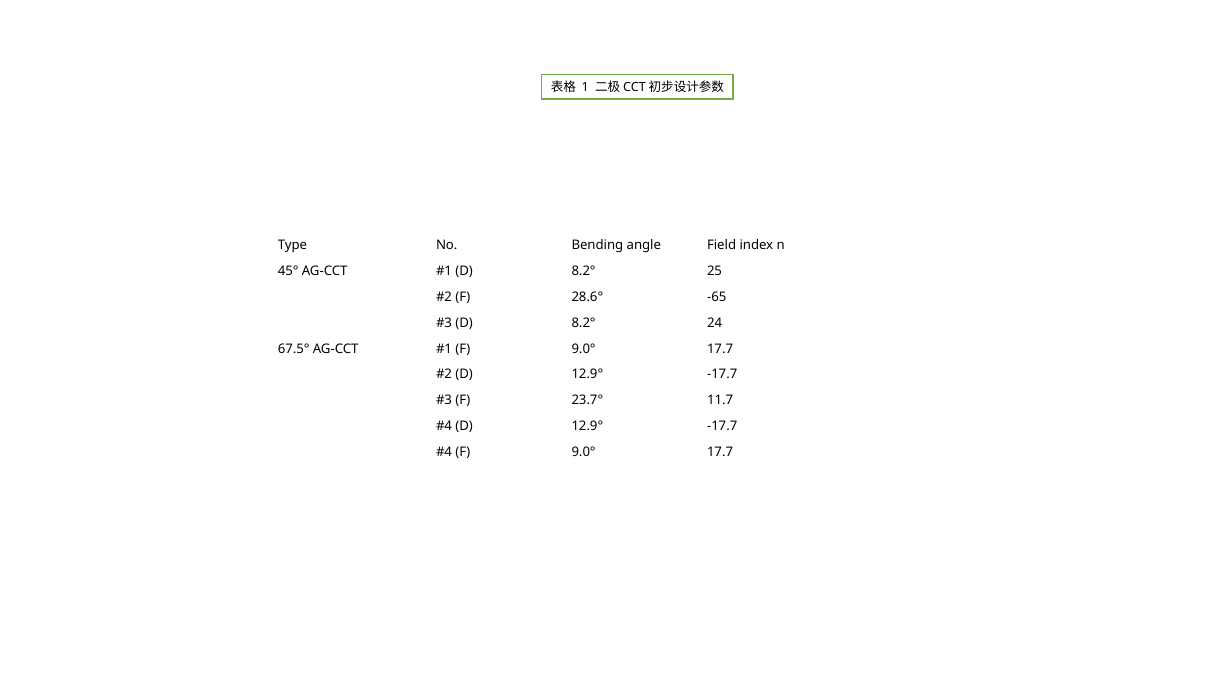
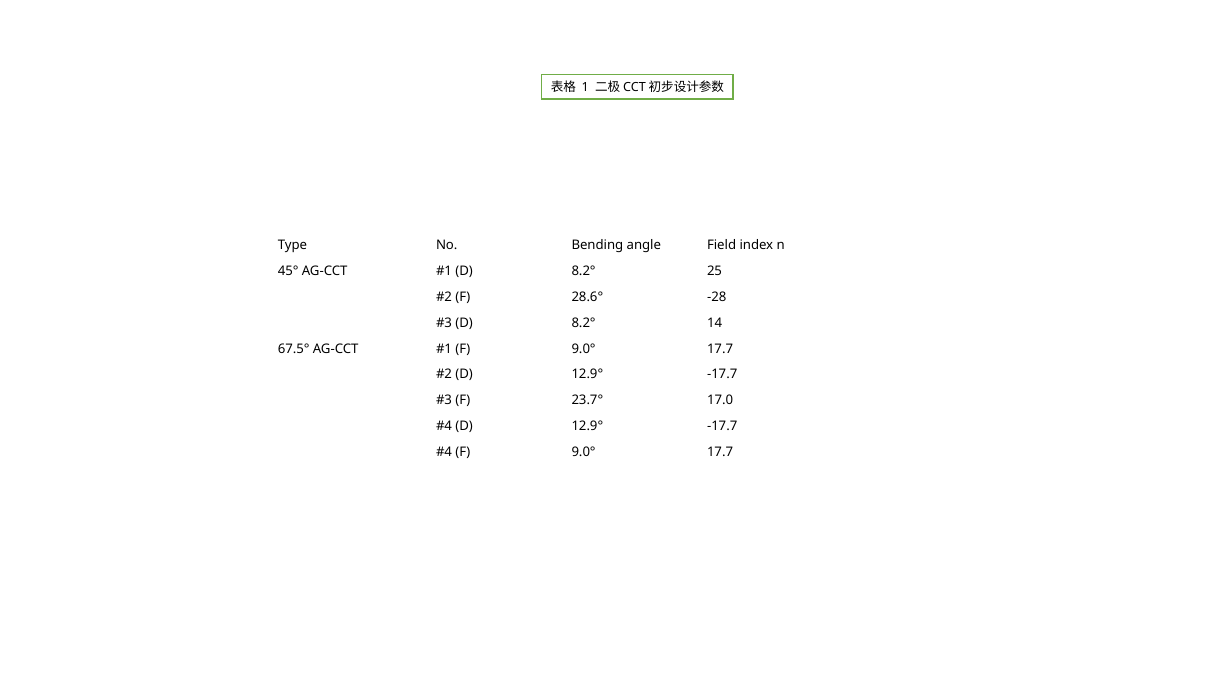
-65: -65 -> -28 (717, 297)
24: 24 -> 14 (715, 323)
11.7: 11.7 -> 17.0 (720, 400)
